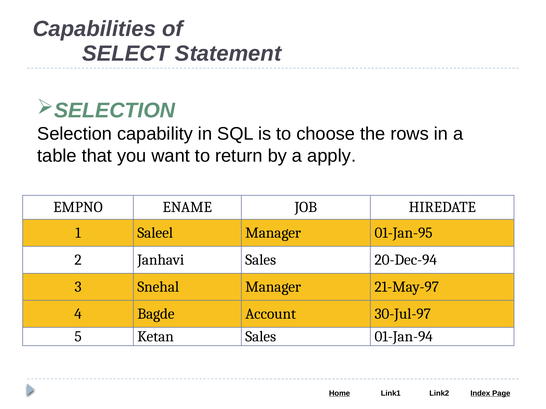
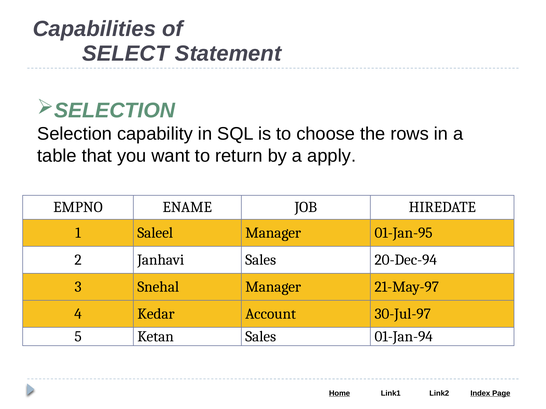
Bagde: Bagde -> Kedar (156, 314)
